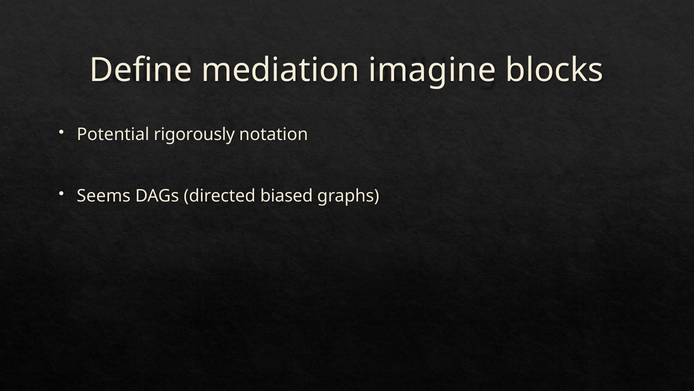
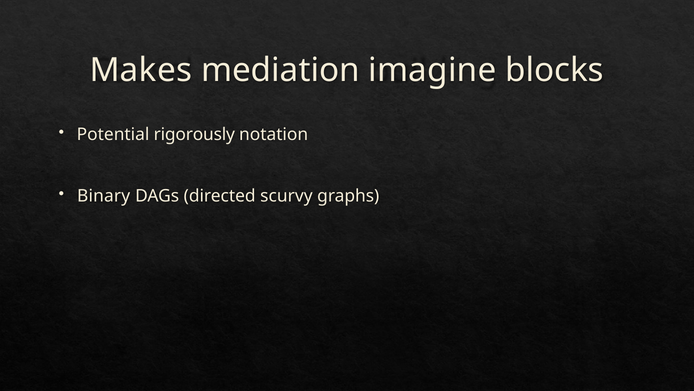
Define: Define -> Makes (141, 70)
Seems: Seems -> Binary (104, 196)
biased: biased -> scurvy (286, 196)
